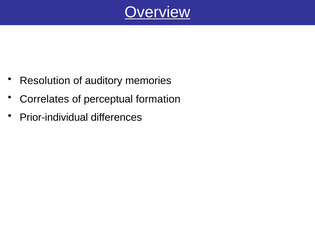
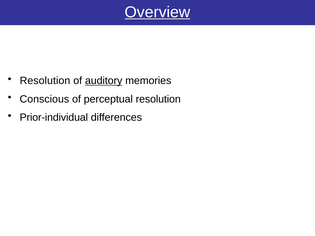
auditory underline: none -> present (104, 81)
Correlates: Correlates -> Conscious (44, 99)
perceptual formation: formation -> resolution (158, 99)
